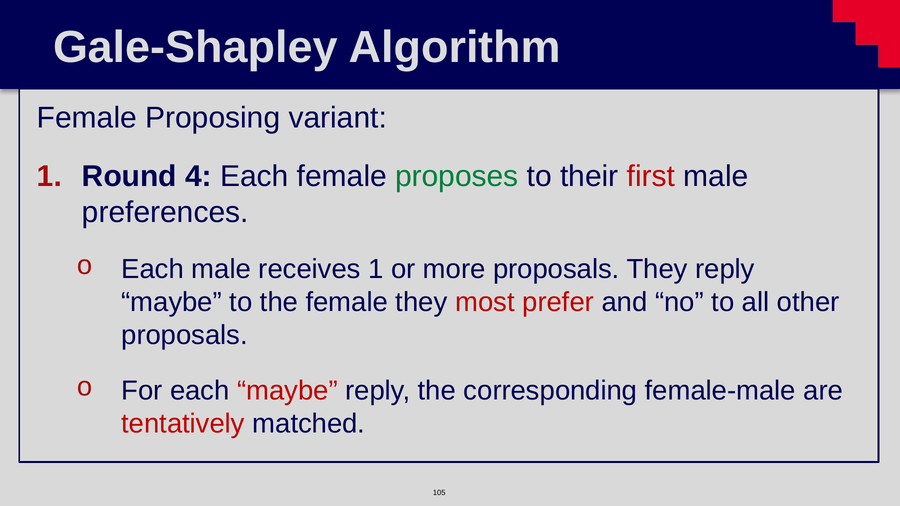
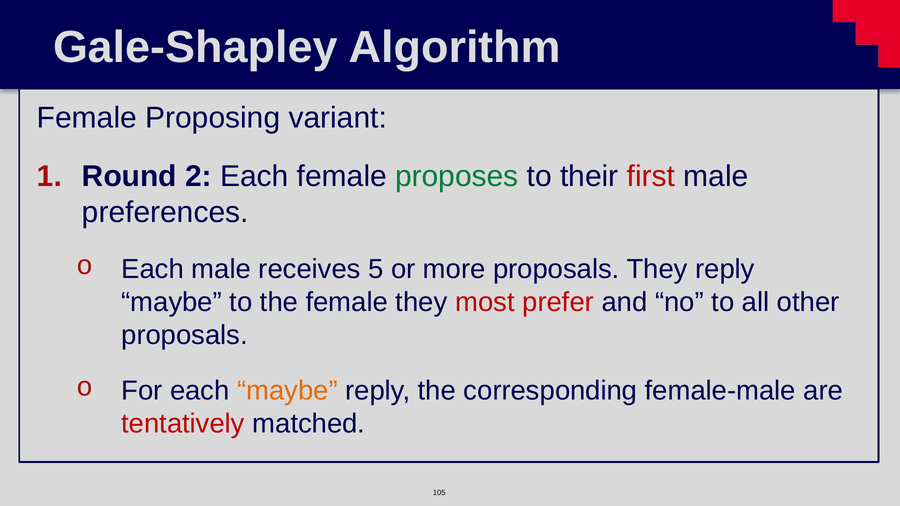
4: 4 -> 2 (198, 176)
receives 1: 1 -> 5 (376, 269)
maybe colour: red -> orange (287, 391)
